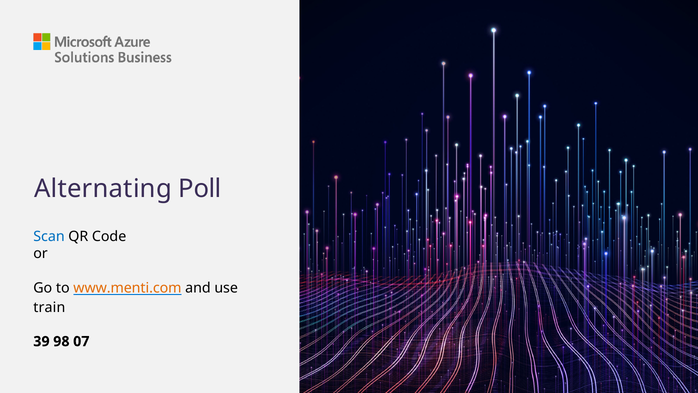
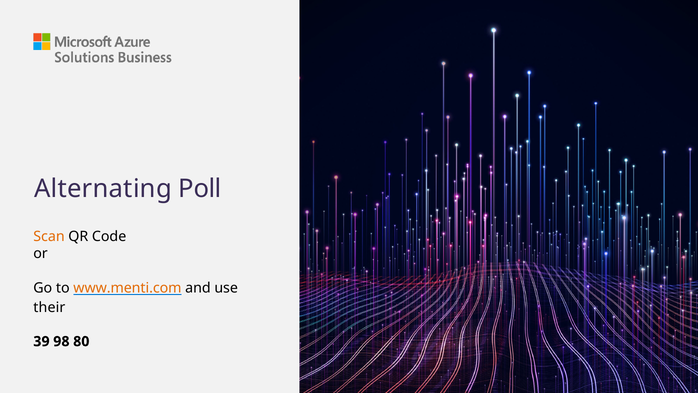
Scan colour: blue -> orange (49, 236)
train: train -> their (49, 307)
07: 07 -> 80 (81, 341)
